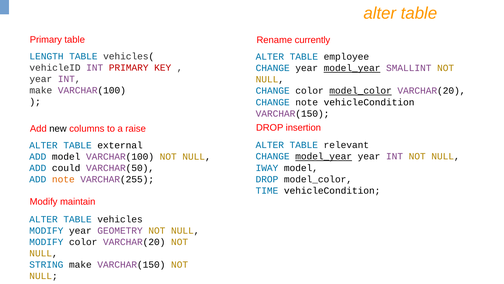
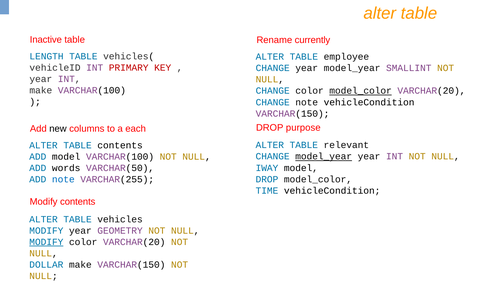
Primary: Primary -> Inactive (46, 40)
model_year underline: present -> none (352, 68)
insertion: insertion -> purpose (303, 127)
raise: raise -> each (136, 129)
TABLE external: external -> contents (120, 145)
could: could -> words (66, 168)
note colour: orange -> blue (63, 179)
Modify maintain: maintain -> contents (78, 201)
MODIFY underline: none -> present (46, 242)
STRING: STRING -> DOLLAR (46, 264)
